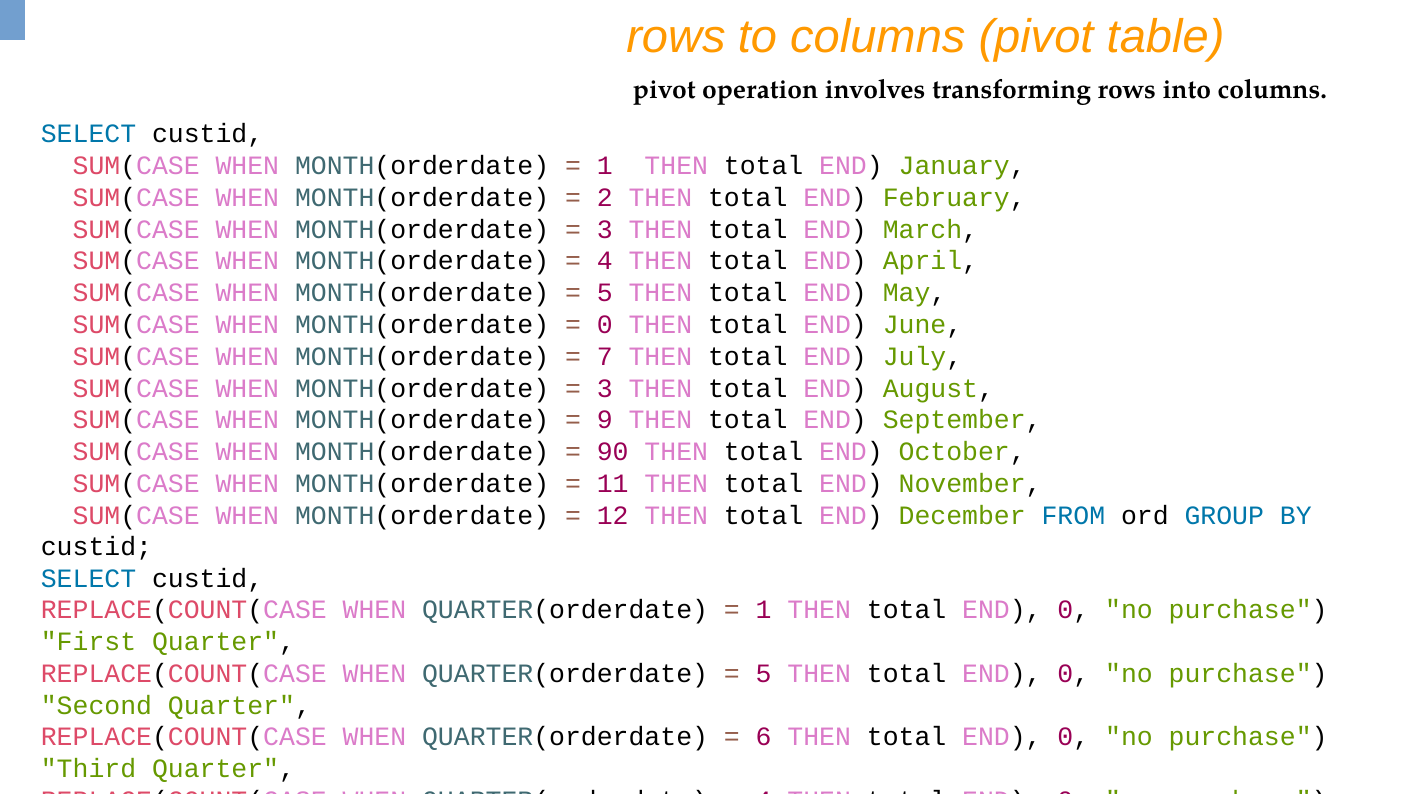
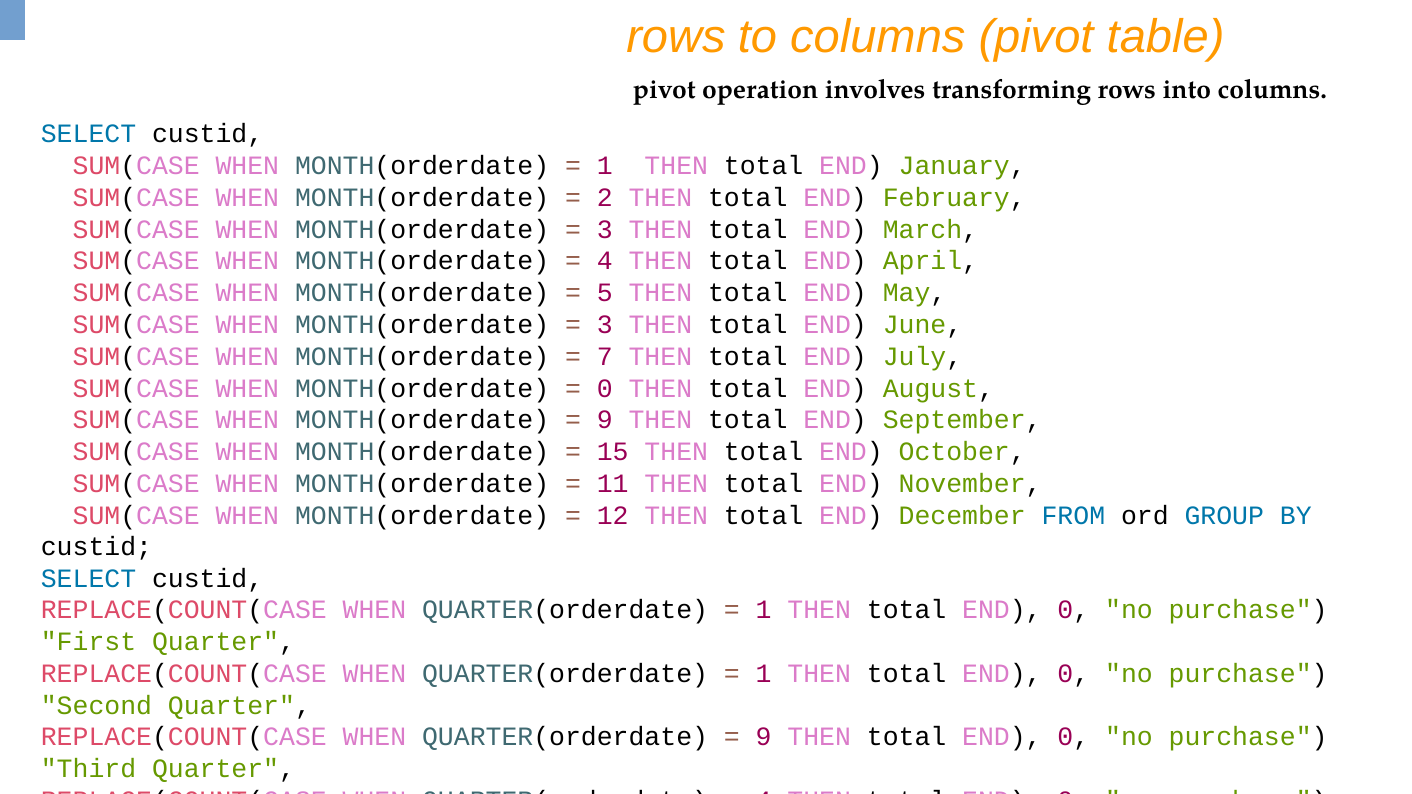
0: 0 -> 3 (605, 325)
3: 3 -> 0 (605, 388)
90: 90 -> 15 (613, 452)
5: 5 -> 1 (764, 674)
6: 6 -> 9 (764, 737)
